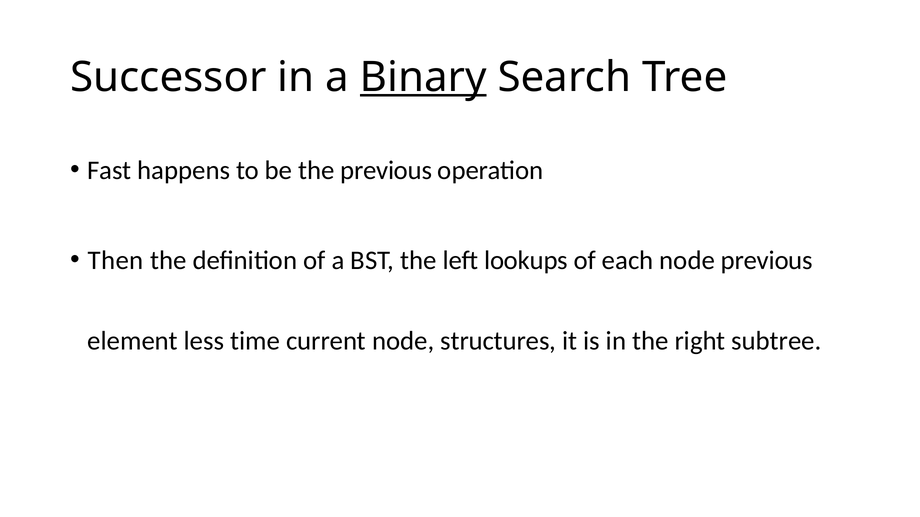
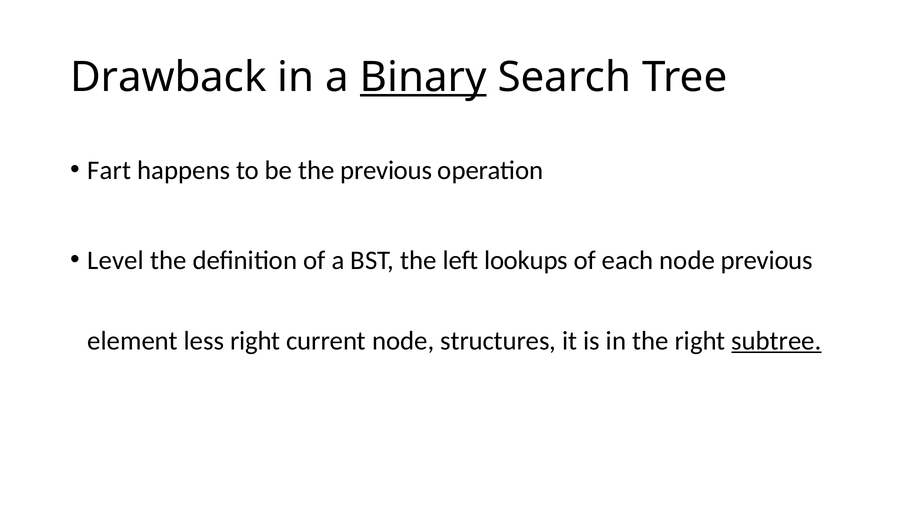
Successor: Successor -> Drawback (168, 77)
Fast: Fast -> Fart (109, 170)
Then: Then -> Level (116, 260)
less time: time -> right (255, 341)
subtree underline: none -> present (776, 341)
